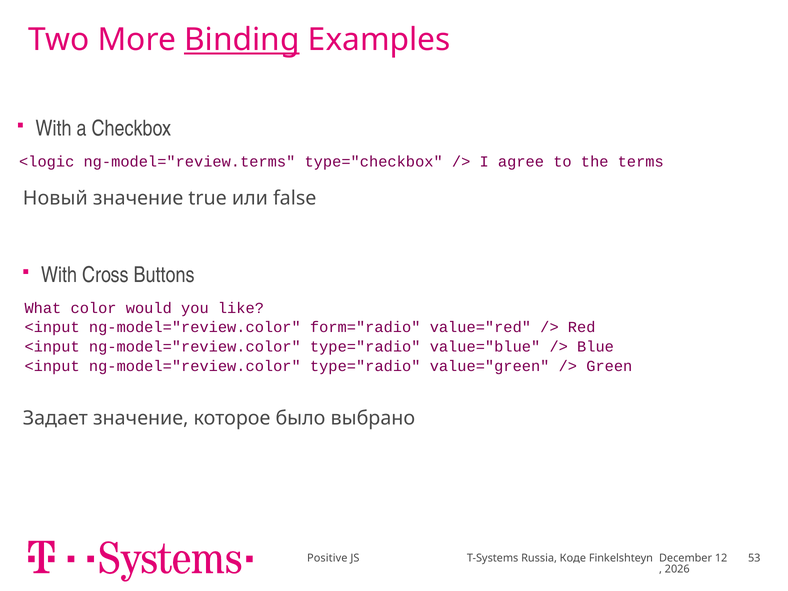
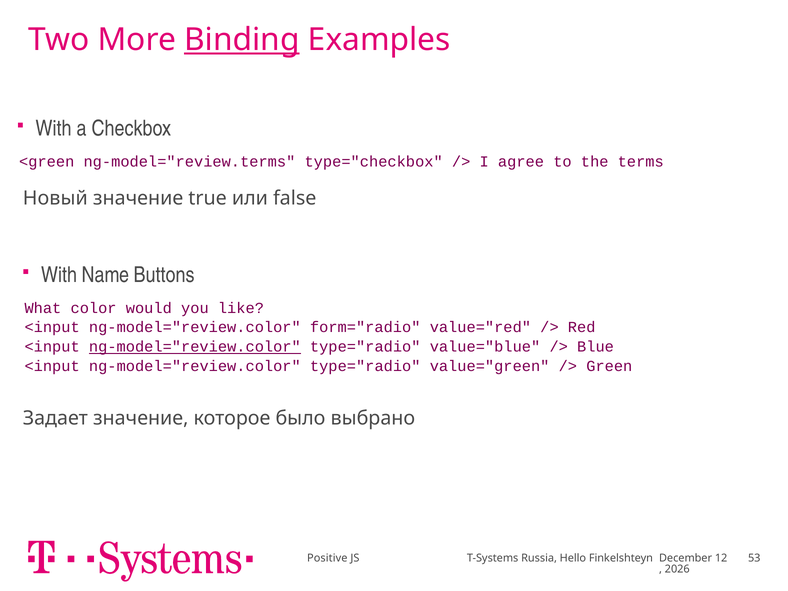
<logic: <logic -> <green (47, 162)
Cross: Cross -> Name (106, 275)
ng-model="review.color underline: none -> present (195, 347)
Коде: Коде -> Hello (573, 558)
